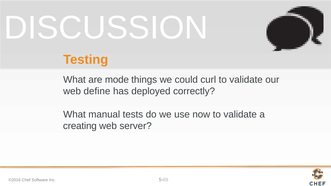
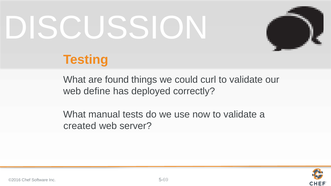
mode: mode -> found (117, 80)
creating: creating -> created (80, 126)
